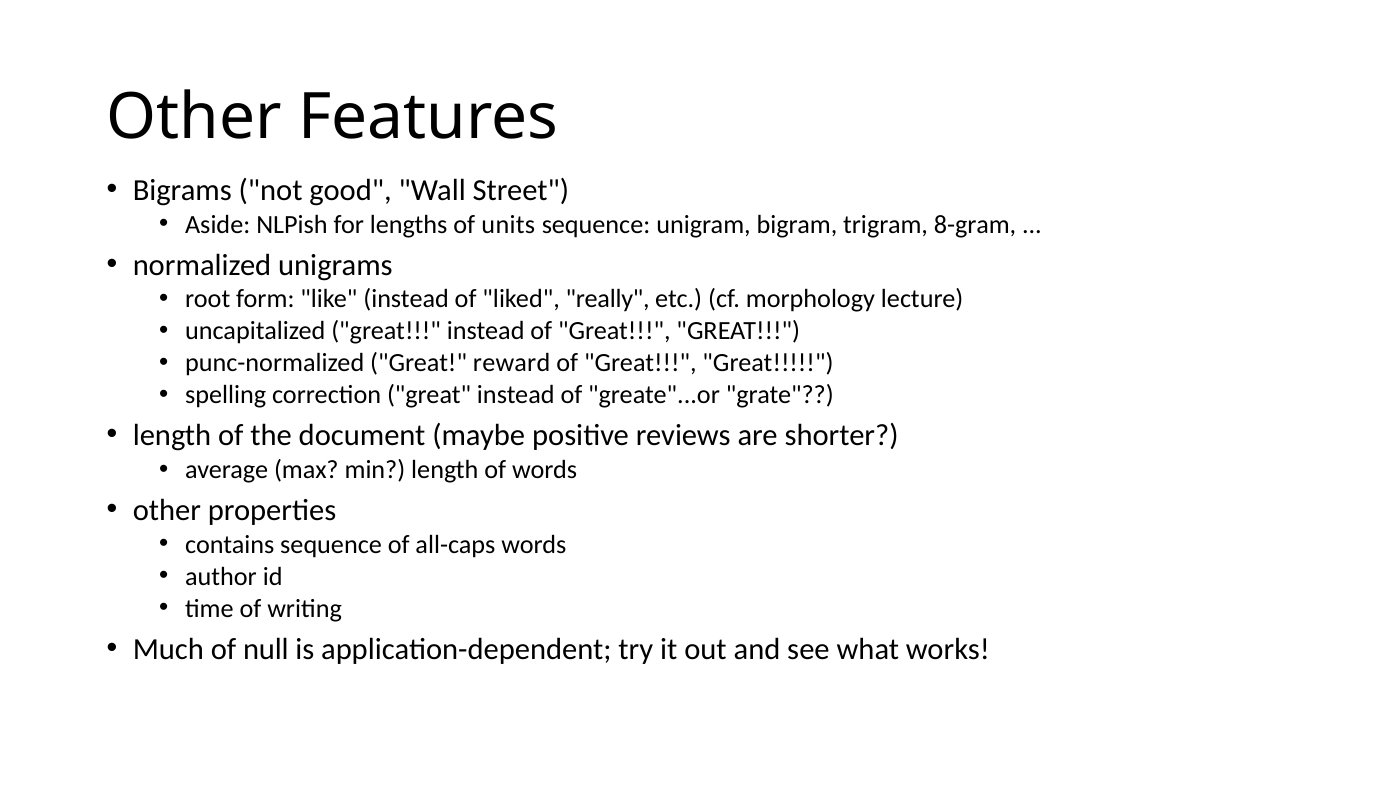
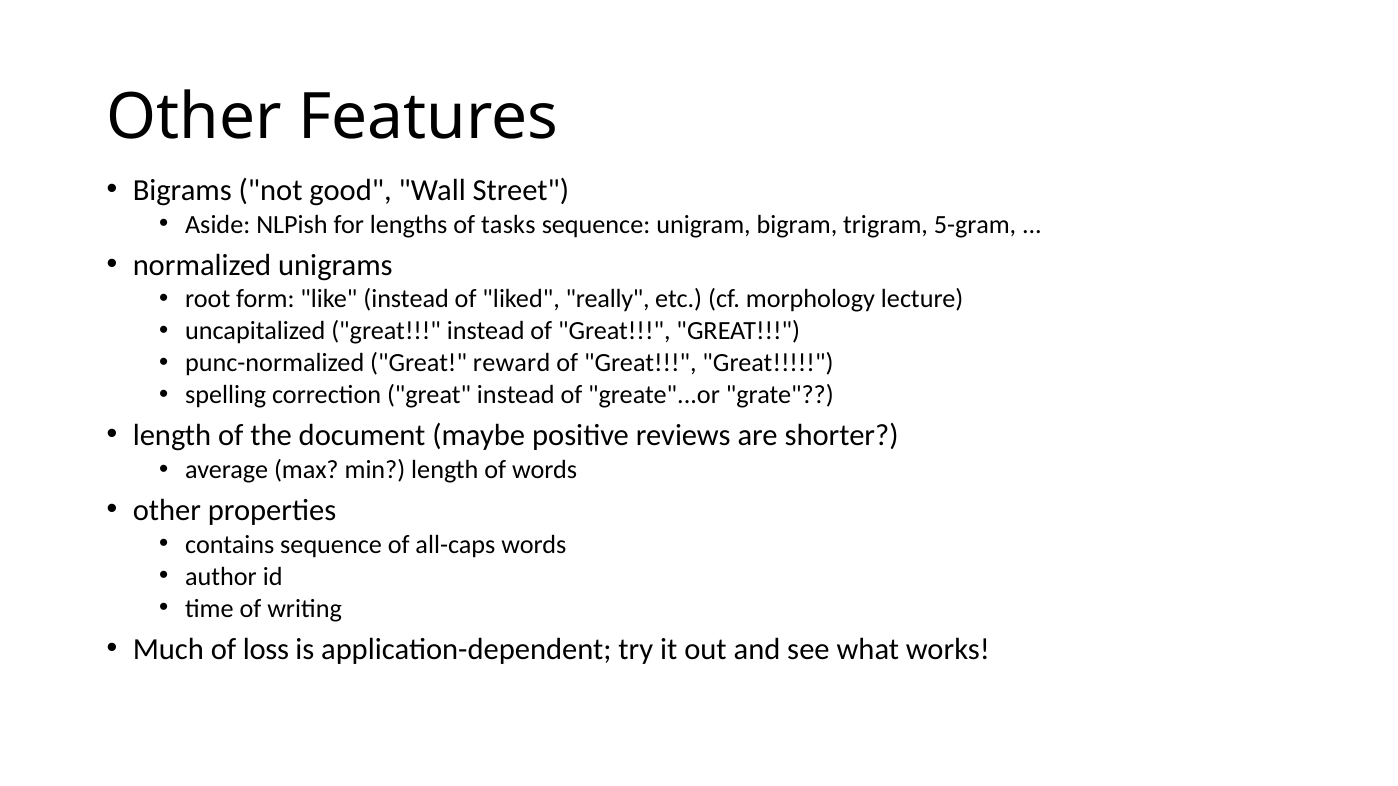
units: units -> tasks (508, 225)
8-gram: 8-gram -> 5-gram (975, 225)
null: null -> loss (266, 649)
